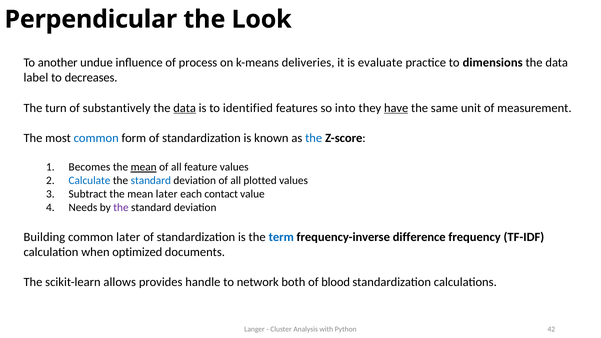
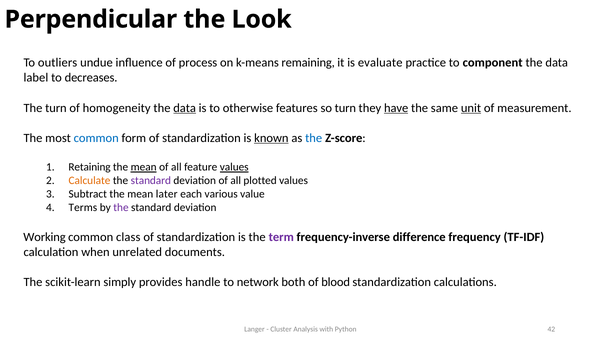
another: another -> outliers (58, 63)
deliveries: deliveries -> remaining (308, 63)
dimensions: dimensions -> component (493, 63)
substantively: substantively -> homogeneity (117, 108)
identified: identified -> otherwise (248, 108)
so into: into -> turn (345, 108)
unit underline: none -> present (471, 108)
known underline: none -> present (271, 138)
Becomes: Becomes -> Retaining (90, 167)
values underline: none -> present (234, 167)
Calculate colour: blue -> orange (89, 181)
standard colour: blue -> purple (151, 181)
contact: contact -> various (221, 194)
Needs: Needs -> Terms (83, 208)
Building: Building -> Working (44, 237)
common later: later -> class (128, 237)
term colour: blue -> purple (281, 237)
optimized: optimized -> unrelated (137, 252)
allows: allows -> simply (120, 282)
